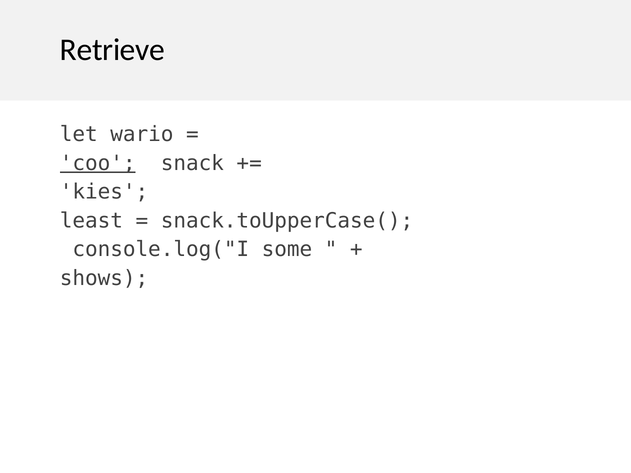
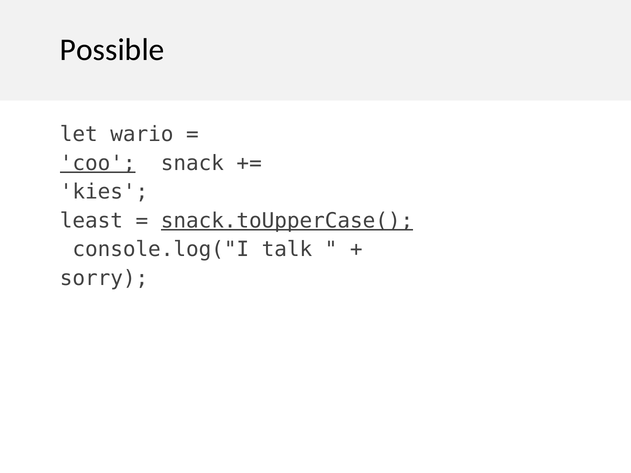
Retrieve: Retrieve -> Possible (112, 50)
snack.toUpperCase( underline: none -> present (287, 221)
some: some -> talk (287, 250)
shows: shows -> sorry (104, 278)
